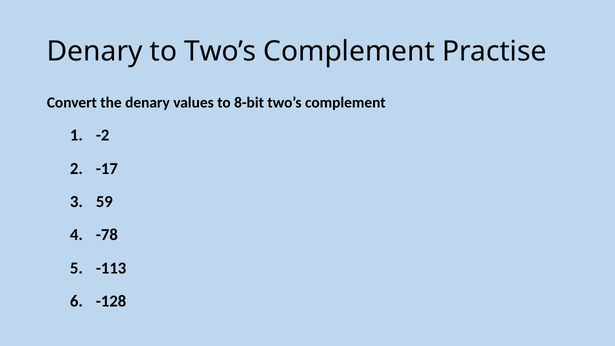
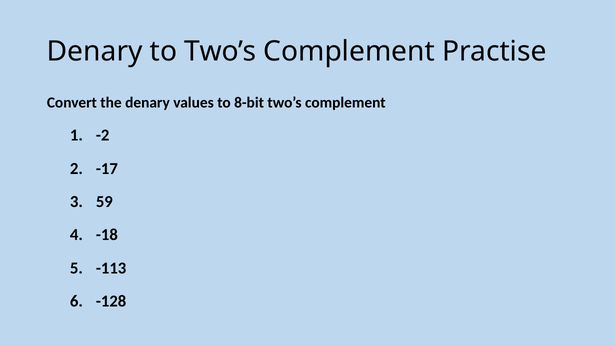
-78: -78 -> -18 (107, 235)
